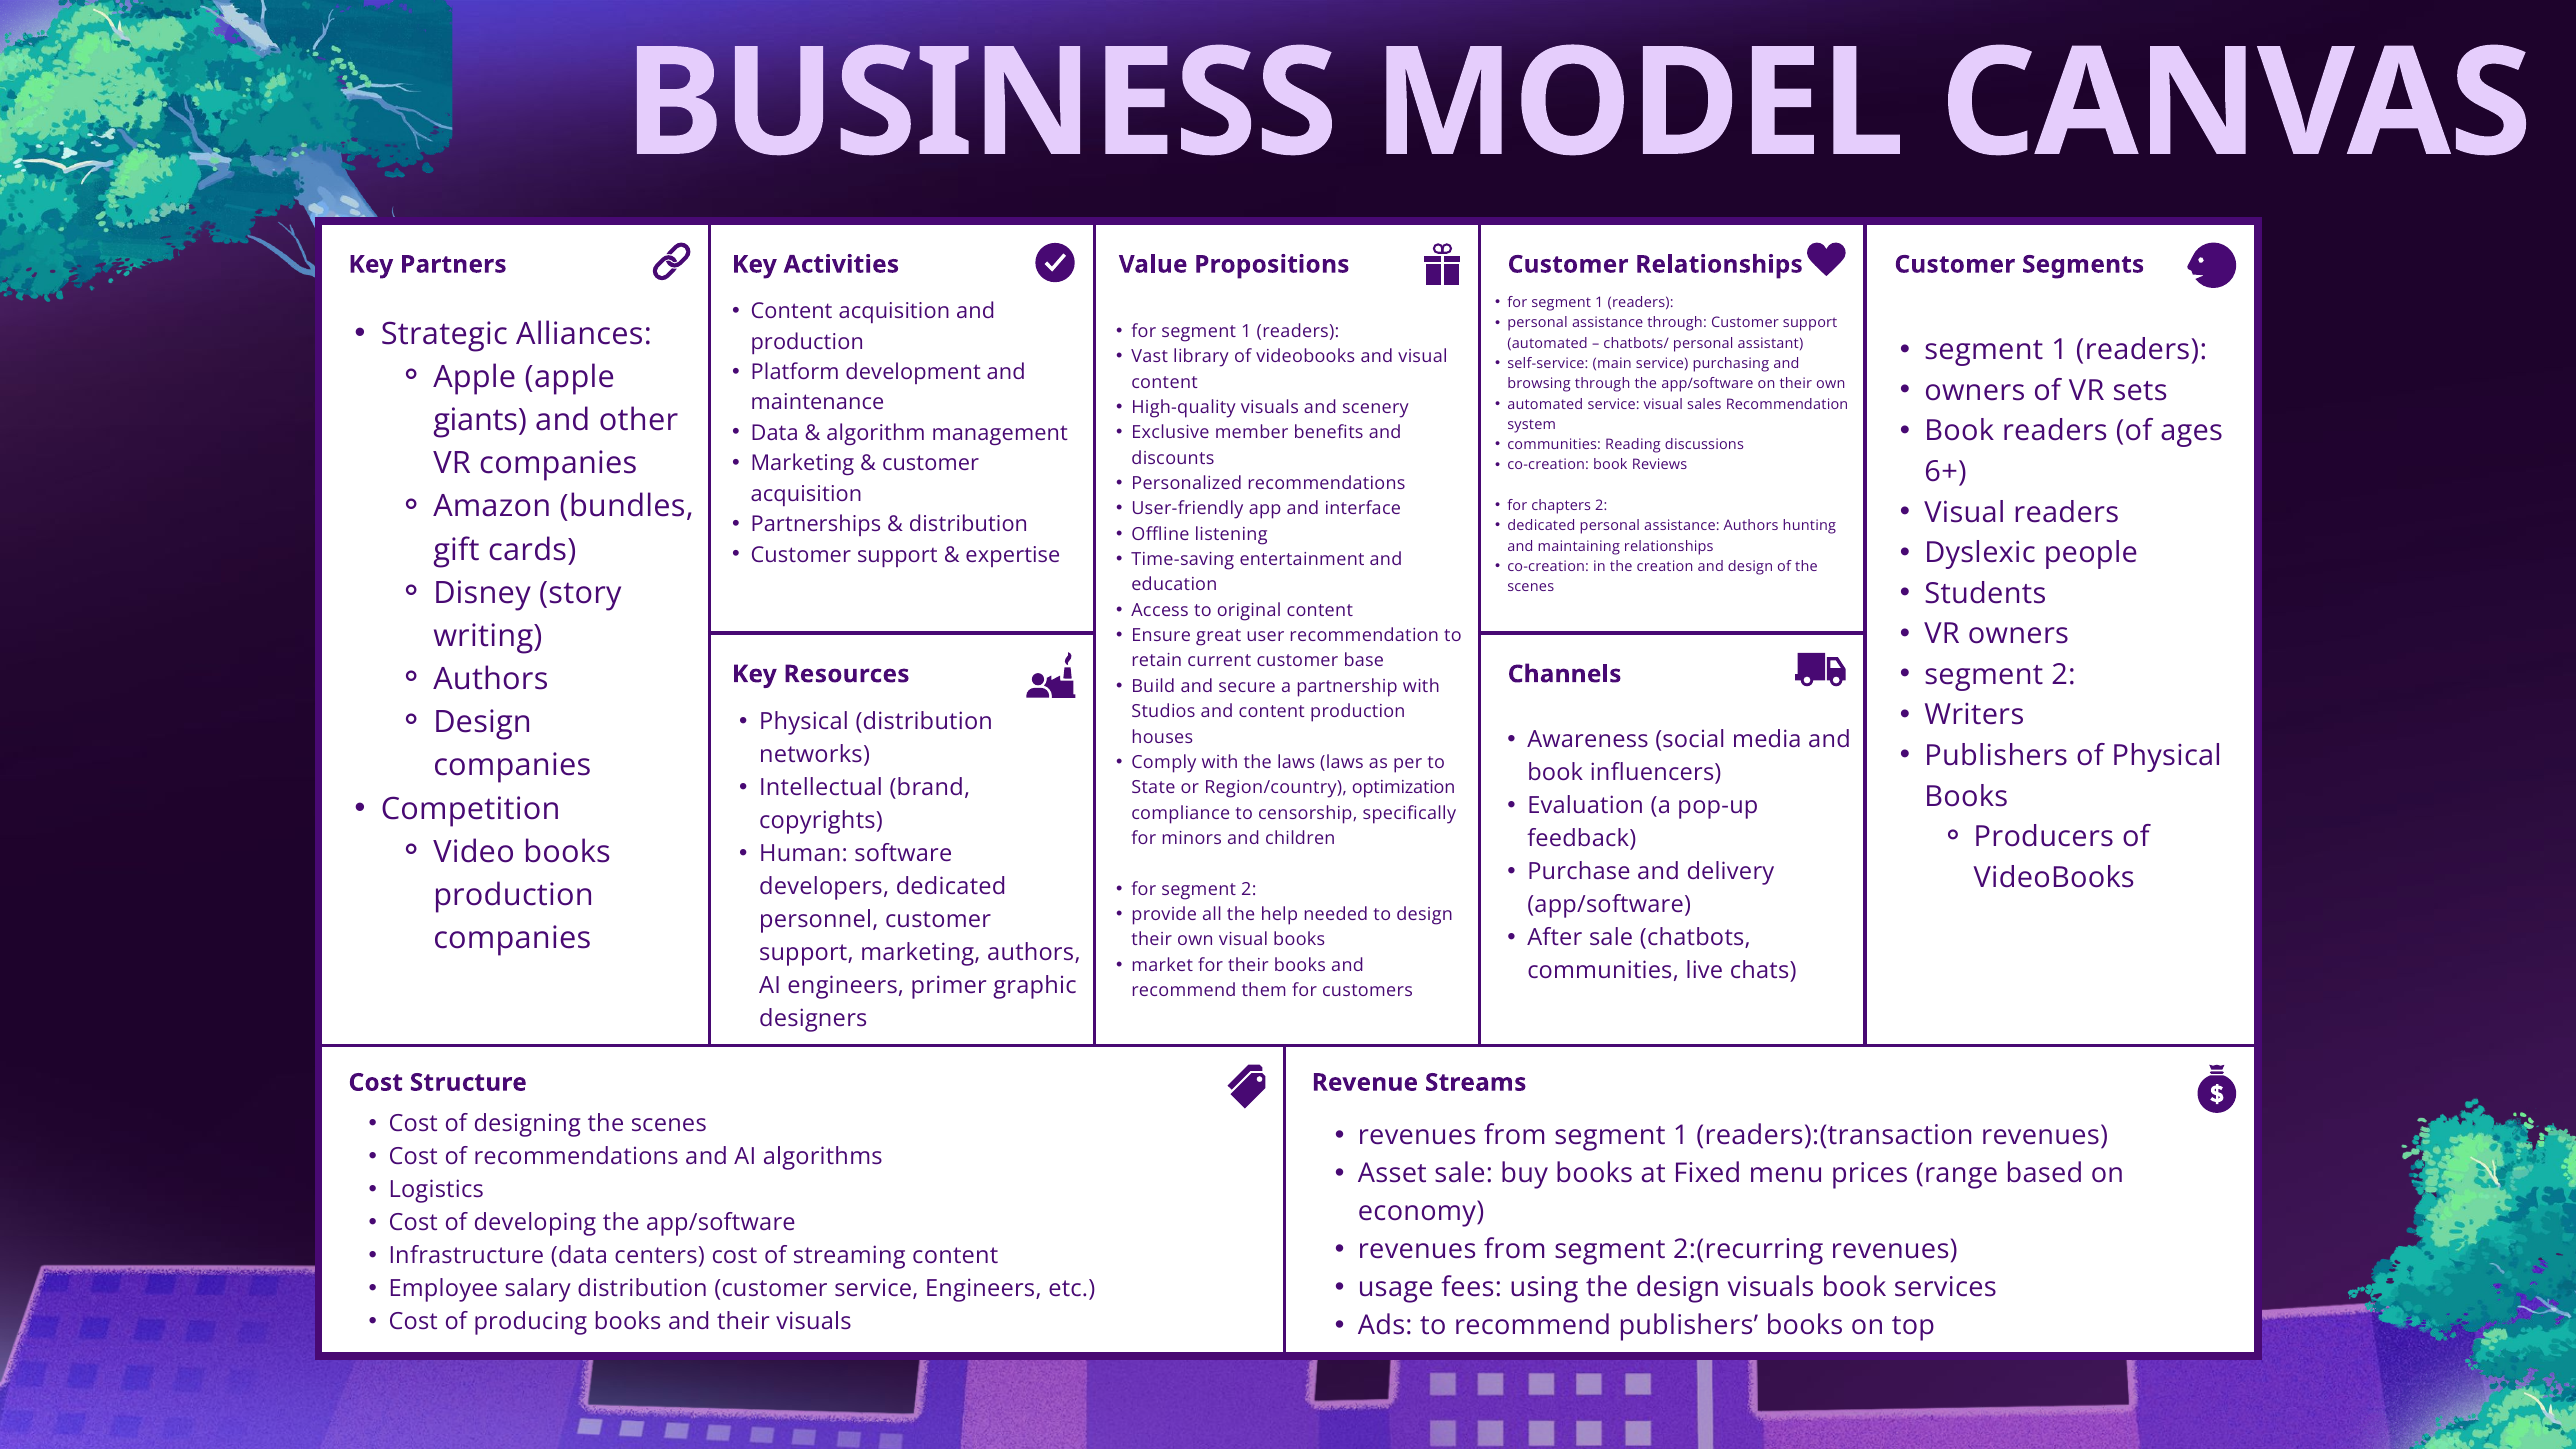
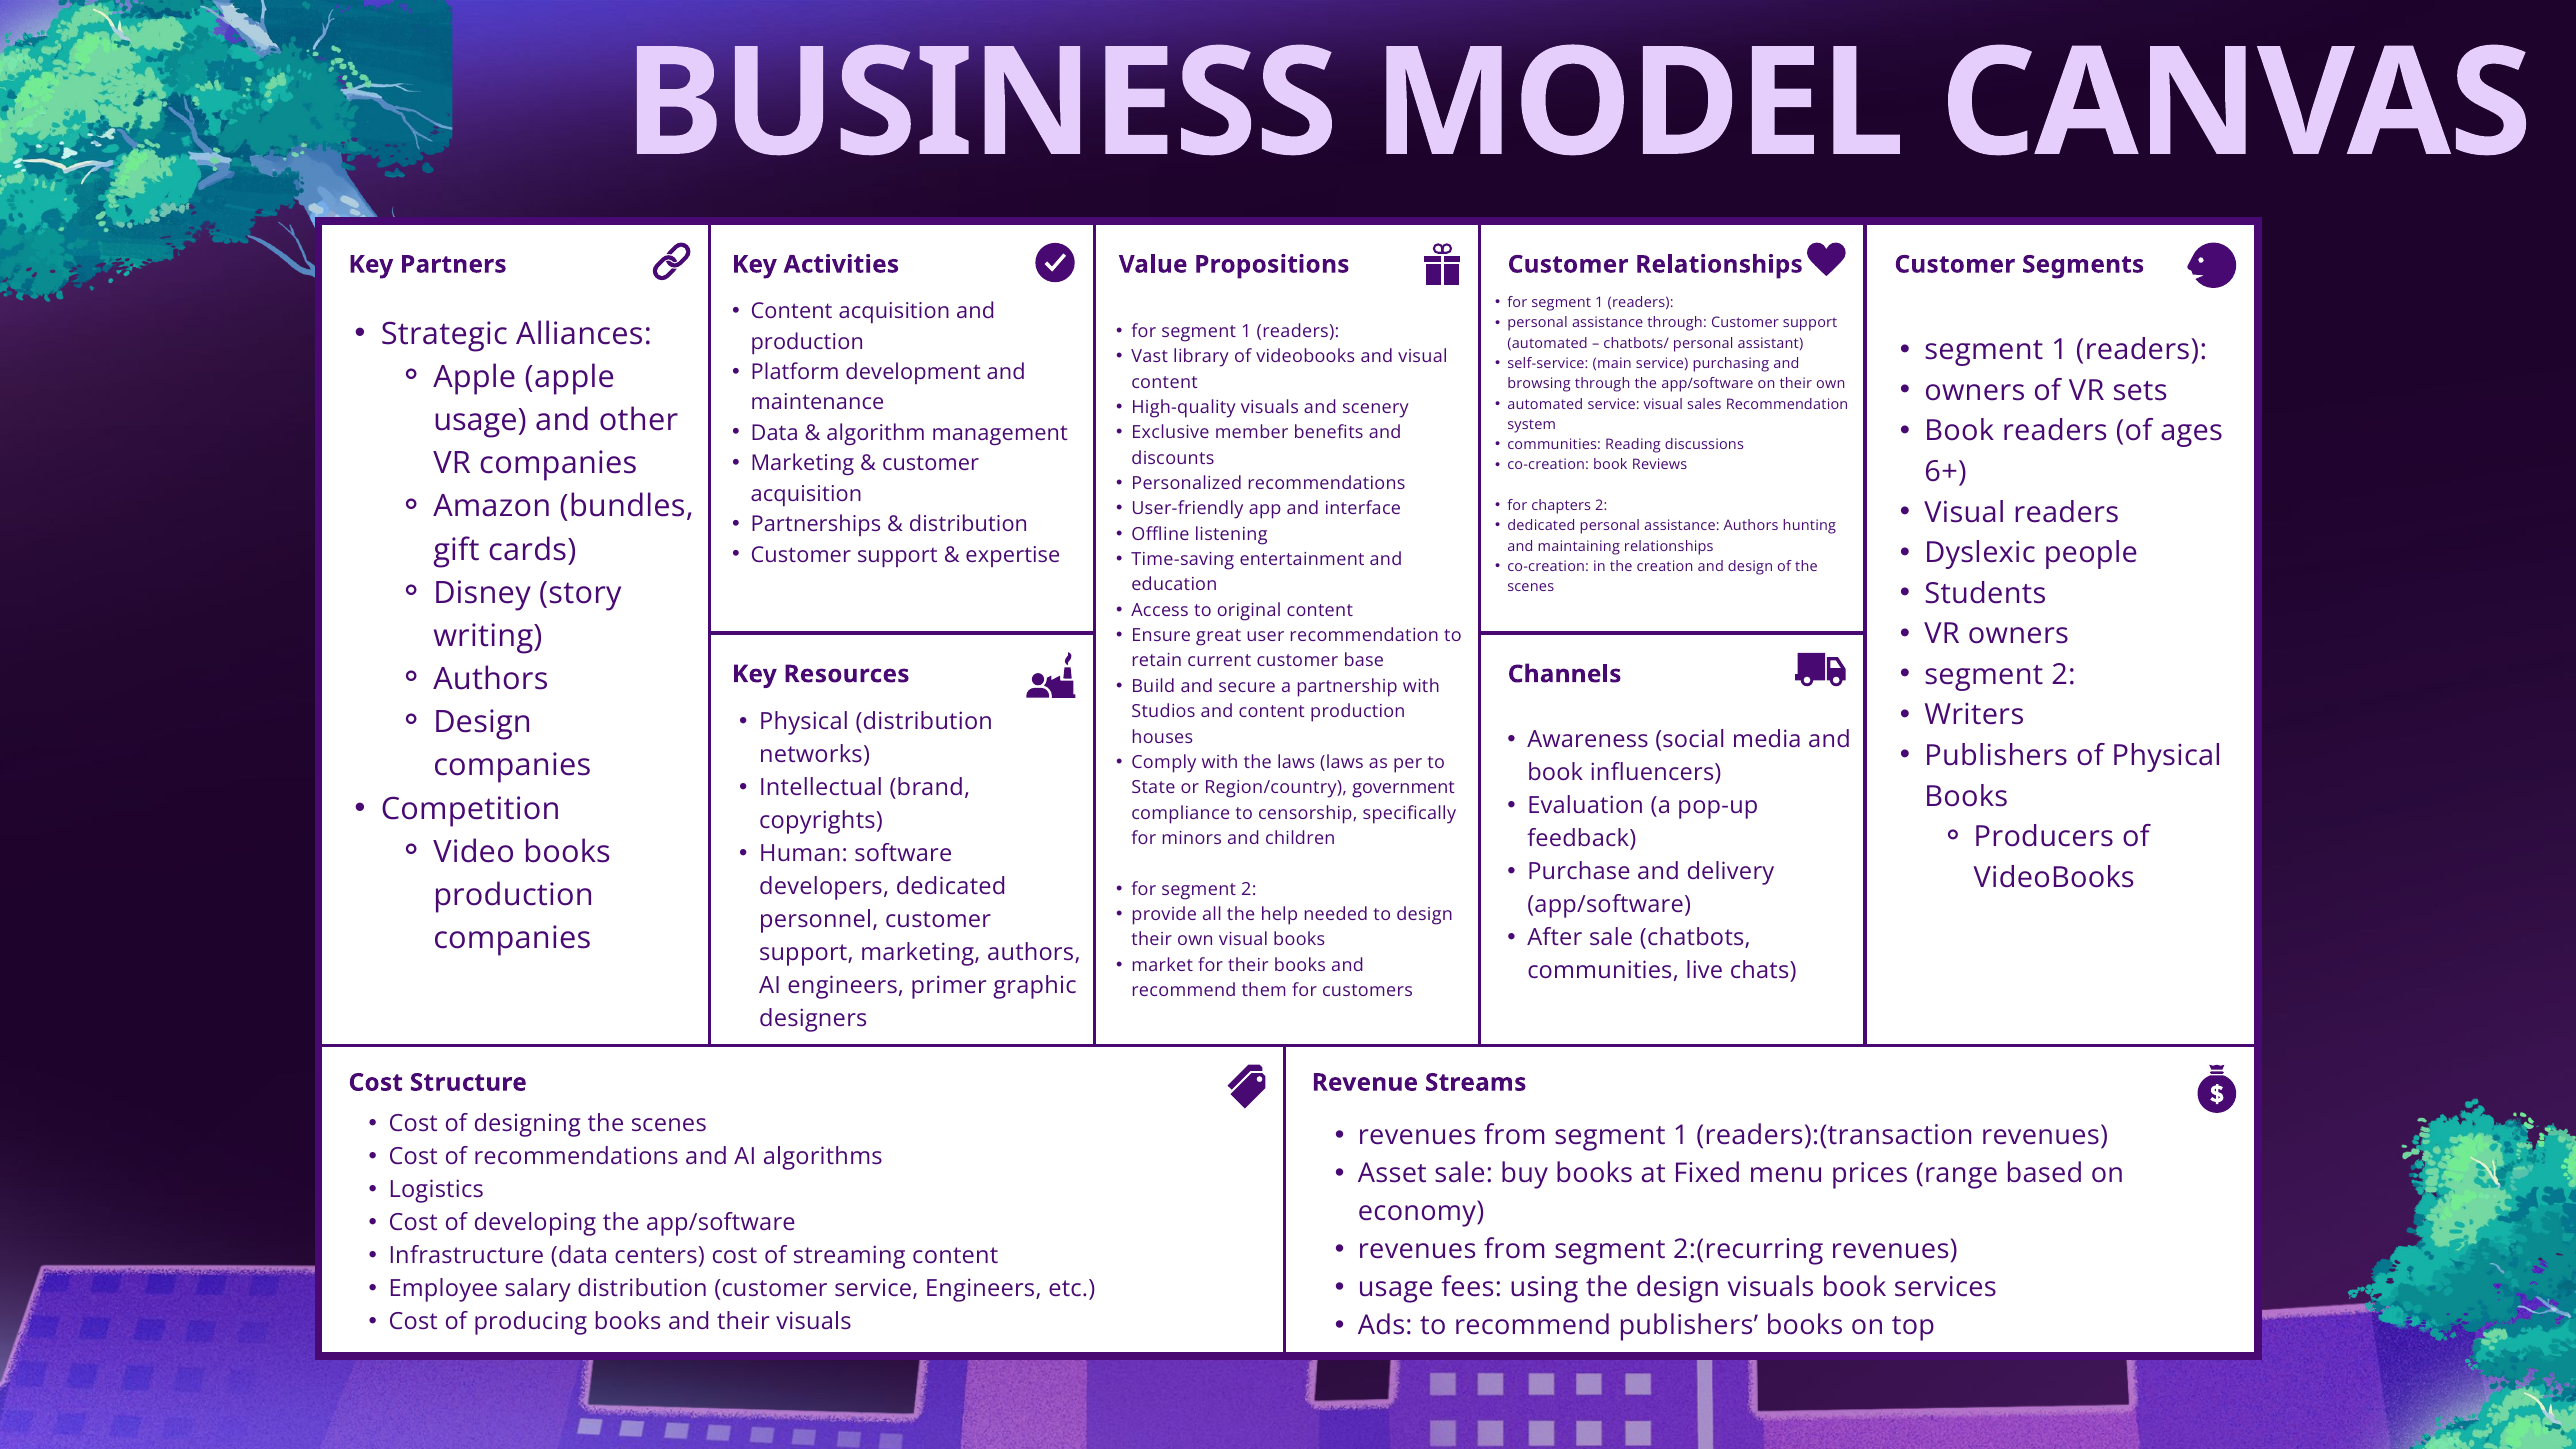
giants: giants -> usage (480, 421)
optimization: optimization -> government (1404, 788)
